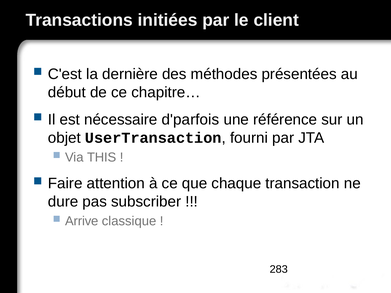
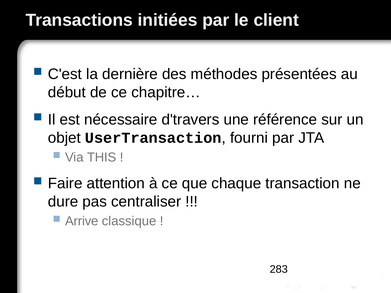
d'parfois: d'parfois -> d'travers (191, 120)
subscriber: subscriber -> centraliser (146, 202)
